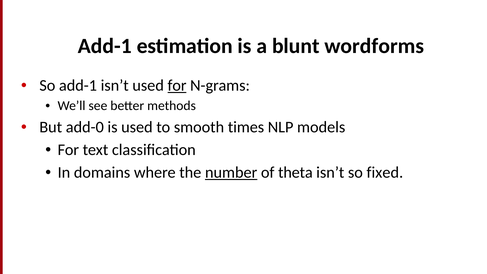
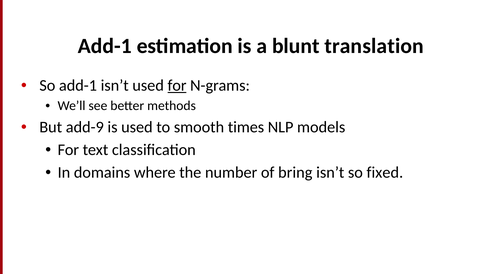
wordforms: wordforms -> translation (374, 46)
add-0: add-0 -> add-9 (85, 127)
number underline: present -> none (231, 172)
theta: theta -> bring (295, 172)
